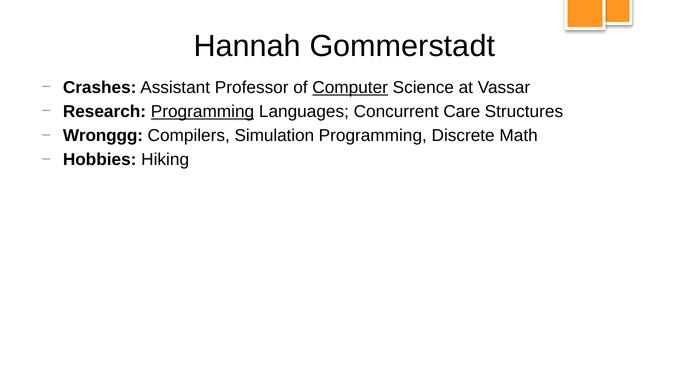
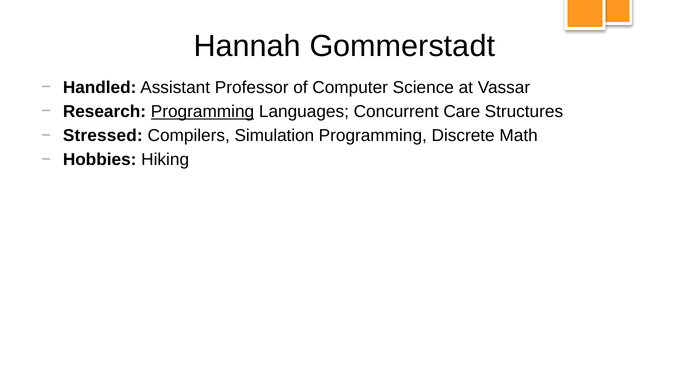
Crashes: Crashes -> Handled (100, 88)
Computer underline: present -> none (350, 88)
Wronggg: Wronggg -> Stressed (103, 136)
